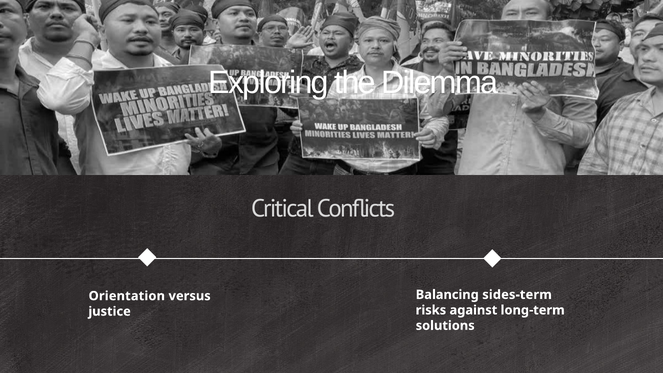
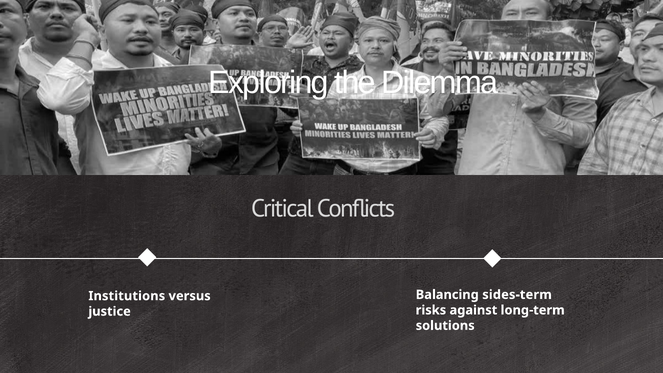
Orientation: Orientation -> Institutions (127, 296)
